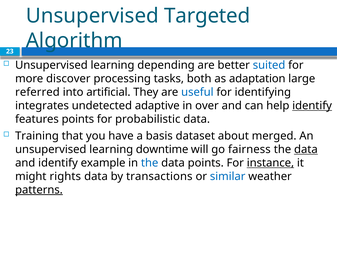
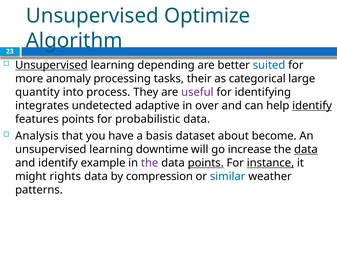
Targeted: Targeted -> Optimize (207, 16)
Unsupervised underline: none -> present (51, 65)
discover: discover -> anomaly (68, 79)
both: both -> their (199, 79)
adaptation: adaptation -> categorical (257, 79)
referred: referred -> quantity (37, 92)
artificial: artificial -> process (108, 92)
useful colour: blue -> purple (197, 92)
Training: Training -> Analysis (37, 136)
merged: merged -> become (274, 136)
fairness: fairness -> increase (250, 149)
the colour: blue -> purple (150, 163)
points underline: none -> present (206, 163)
transactions: transactions -> compression (159, 176)
patterns underline: present -> none (39, 190)
